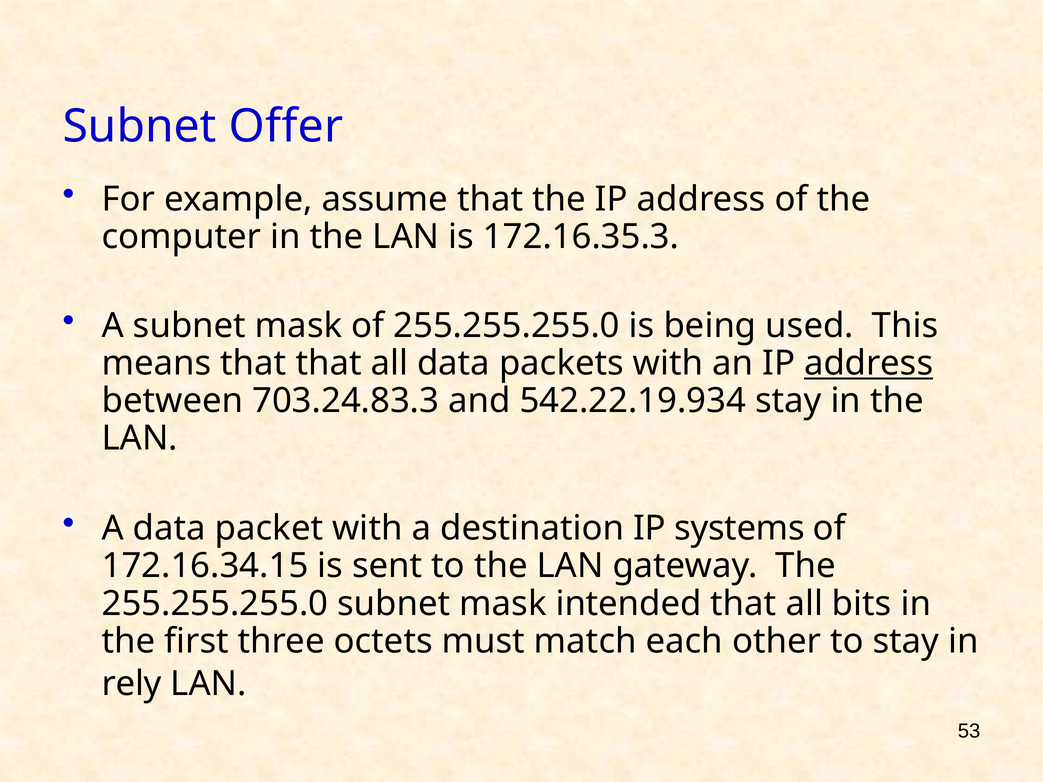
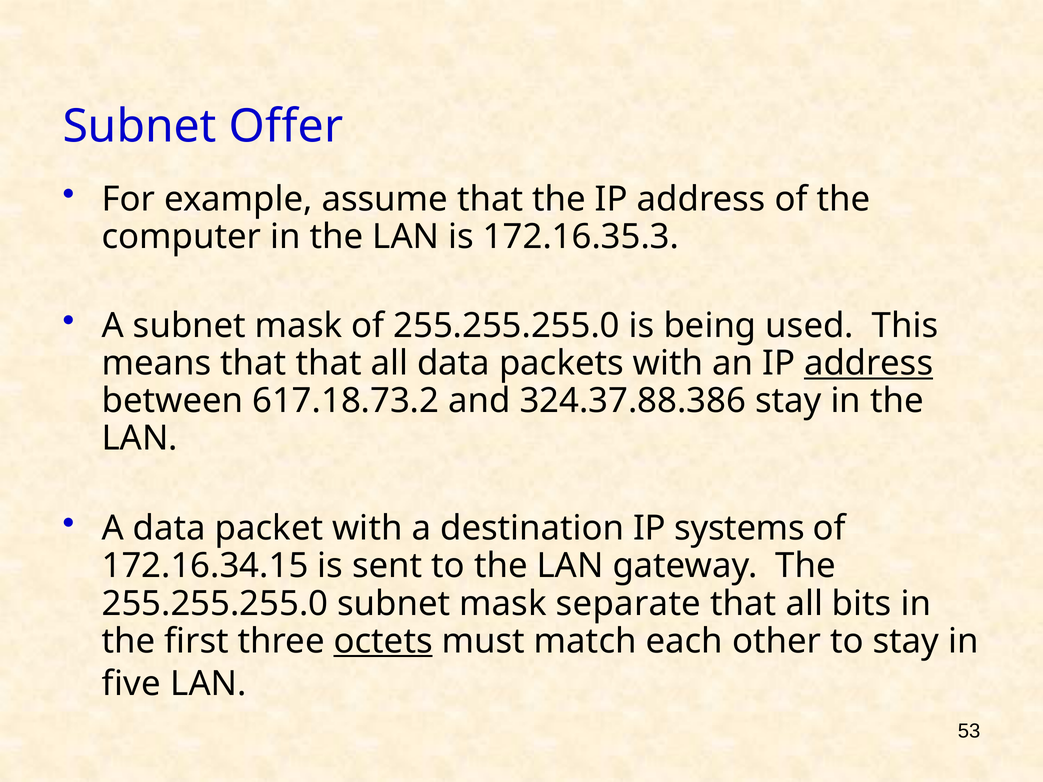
703.24.83.3: 703.24.83.3 -> 617.18.73.2 (346, 401)
542.22.19.934: 542.22.19.934 -> 324.37.88.386 (633, 401)
intended: intended -> separate (628, 604)
octets underline: none -> present (383, 641)
rely: rely -> five (131, 684)
